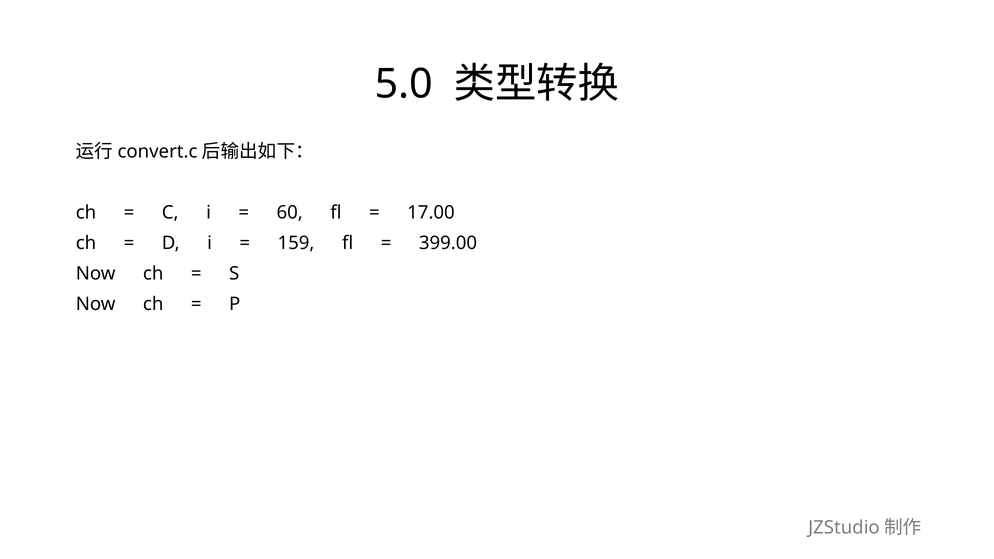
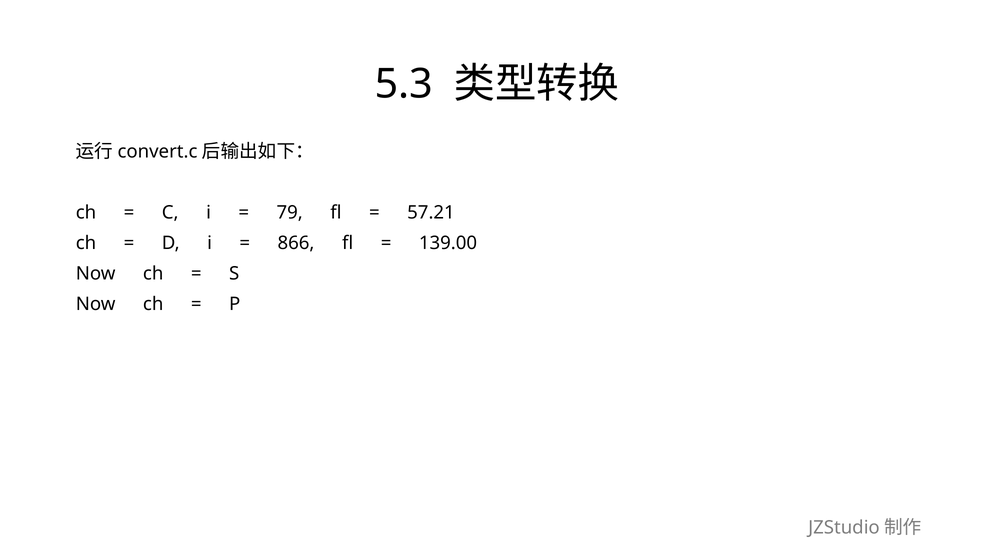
5.0: 5.0 -> 5.3 (404, 84)
60: 60 -> 79 (290, 212)
17.00: 17.00 -> 57.21 (431, 212)
159: 159 -> 866 (296, 243)
399.00: 399.00 -> 139.00 (448, 243)
